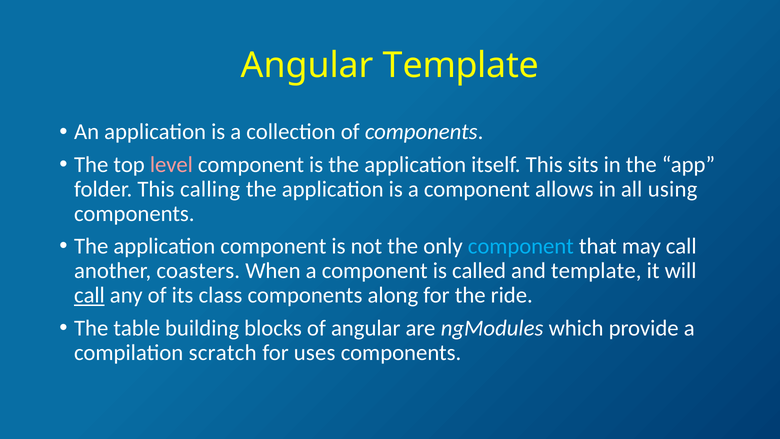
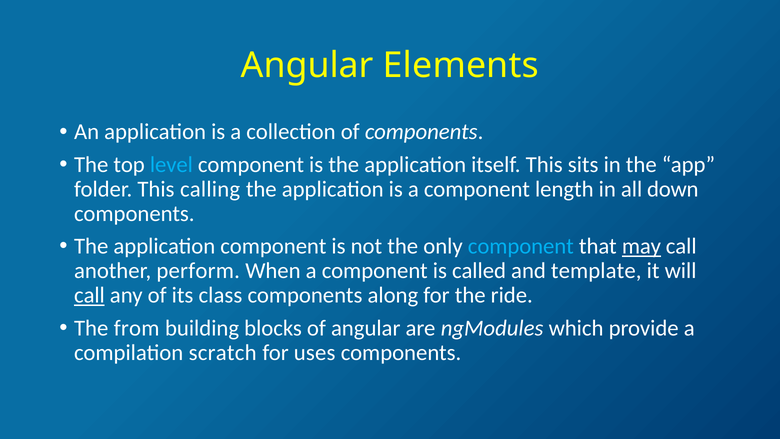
Angular Template: Template -> Elements (461, 66)
level colour: pink -> light blue (171, 164)
allows: allows -> length (564, 189)
using: using -> down (673, 189)
may underline: none -> present (641, 246)
coasters: coasters -> perform (198, 271)
table: table -> from (137, 328)
